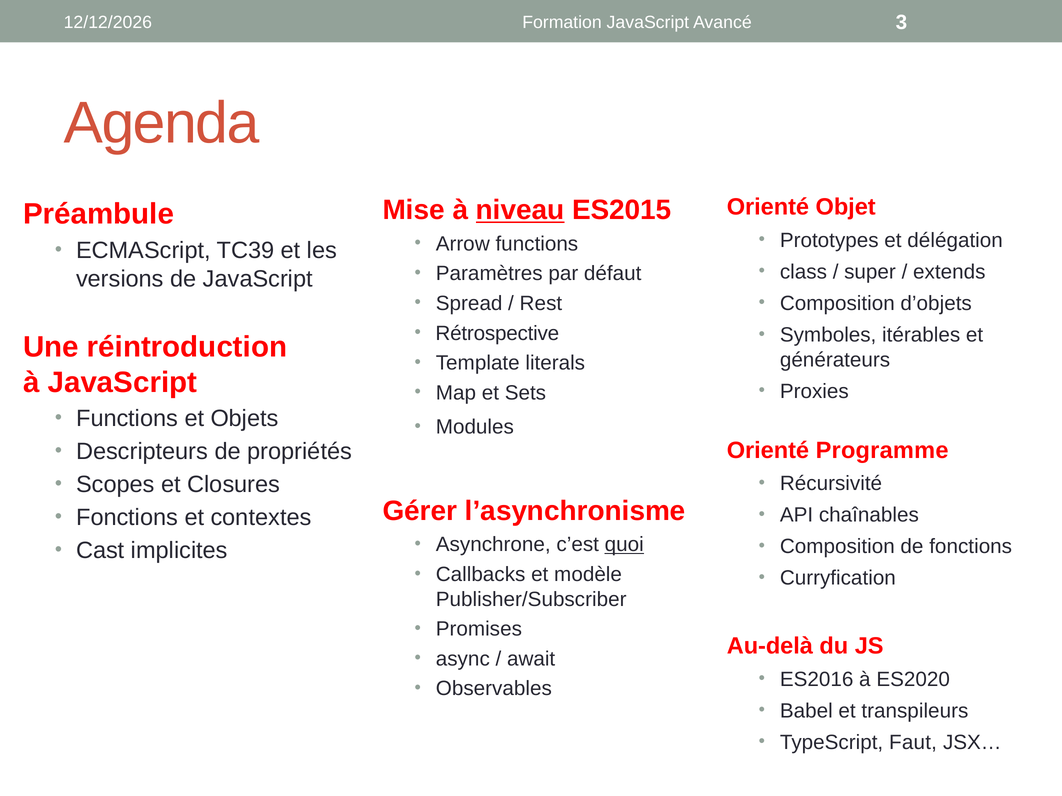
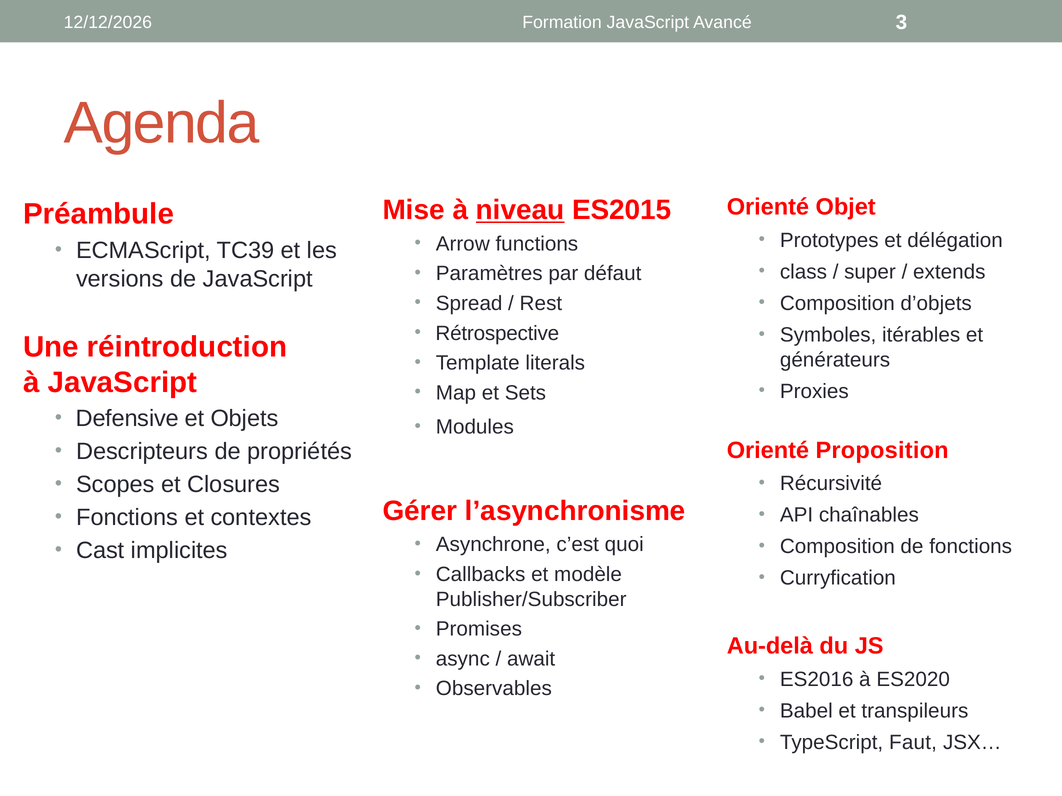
Functions: Functions -> Defensive (127, 419)
Programme: Programme -> Proposition (882, 451)
quoi underline: present -> none (624, 545)
